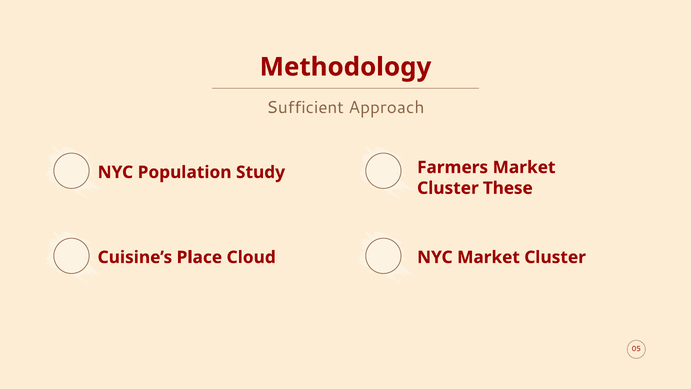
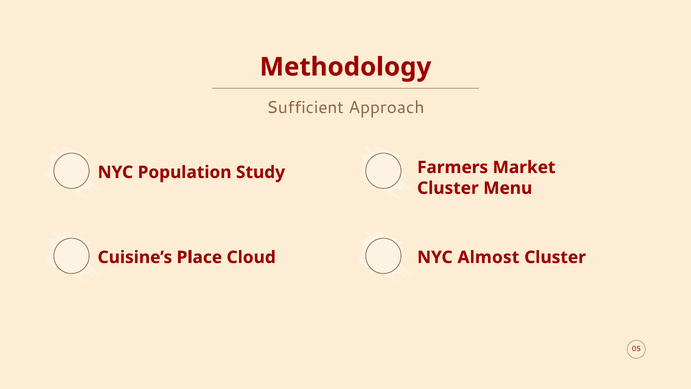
These: These -> Menu (508, 188)
NYC Market: Market -> Almost (488, 257)
